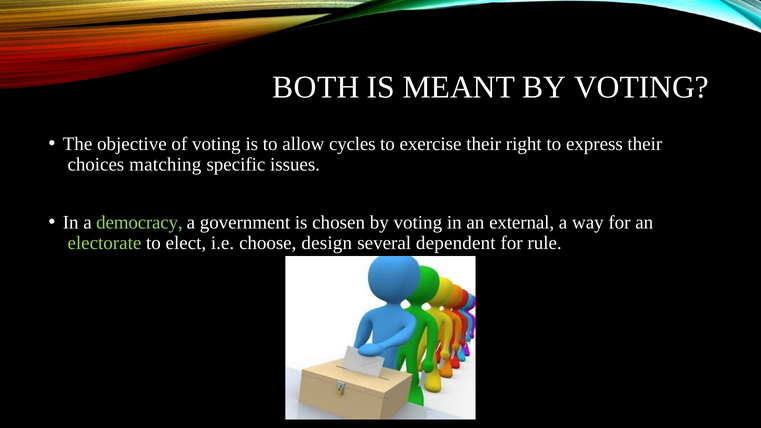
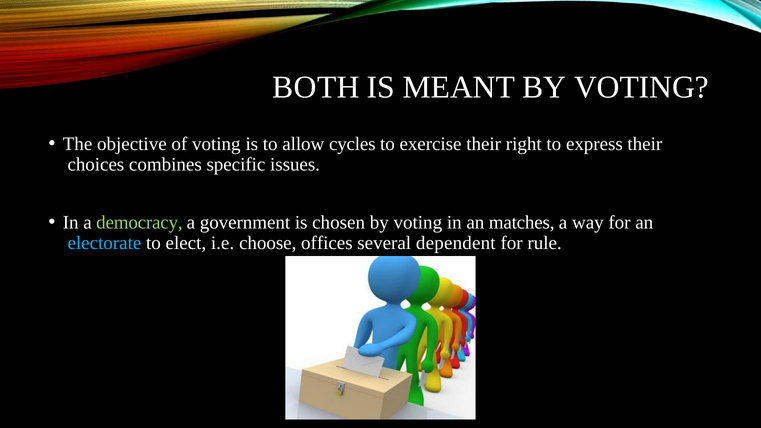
matching: matching -> combines (165, 164)
external: external -> matches (522, 222)
electorate colour: light green -> light blue (104, 243)
design: design -> offices (327, 243)
